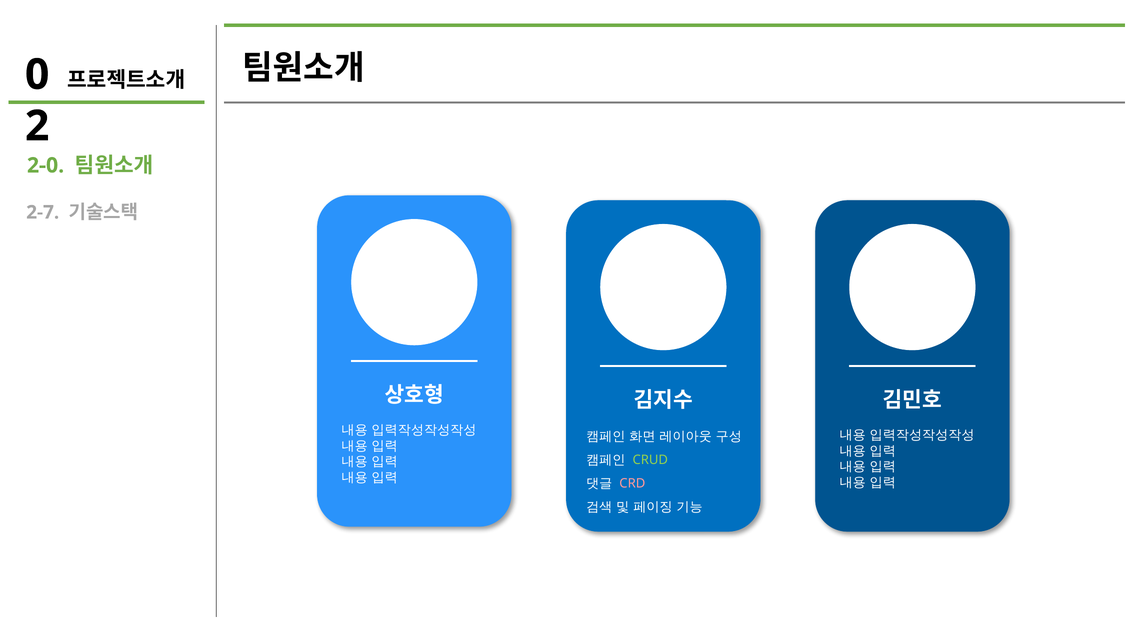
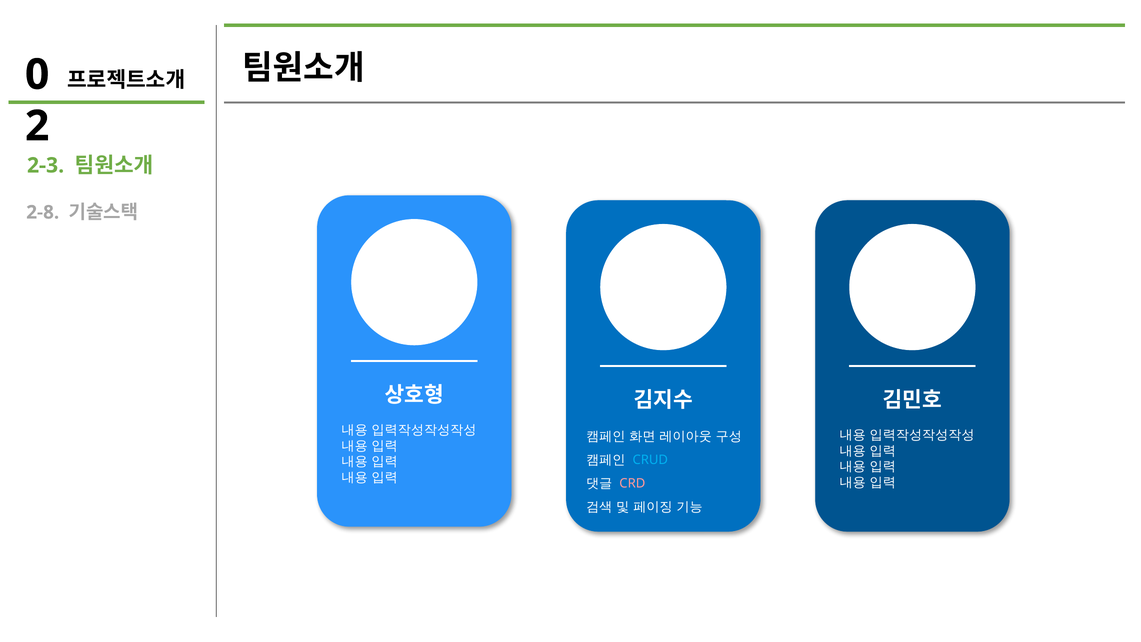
2-0: 2-0 -> 2-3 (46, 165)
2-7: 2-7 -> 2-8 (43, 212)
CRUD colour: light green -> light blue (650, 460)
